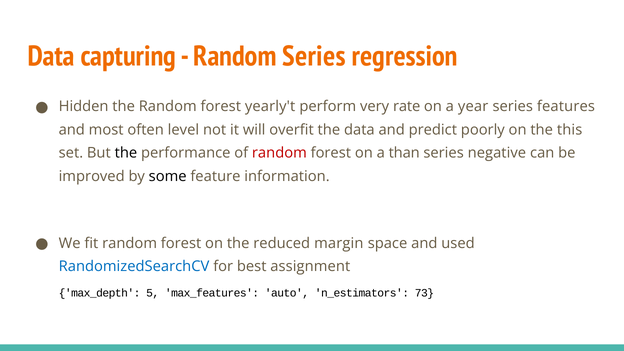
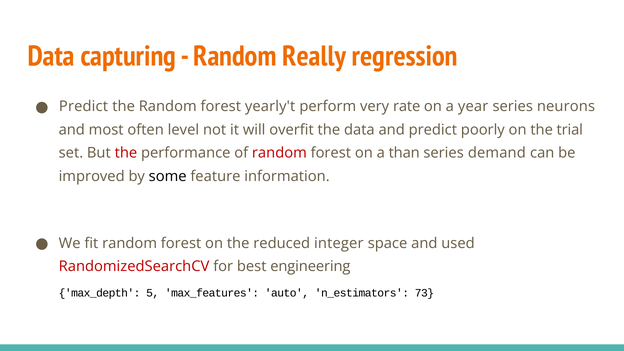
Random Series: Series -> Really (314, 56)
Hidden: Hidden -> Predict (84, 107)
features: features -> neurons (566, 107)
this: this -> trial (570, 130)
the colour: black -> red (126, 153)
negative: negative -> demand (497, 153)
margin: margin -> integer (339, 243)
RandomizedSearchCV colour: blue -> red (134, 267)
assignment: assignment -> engineering (310, 267)
